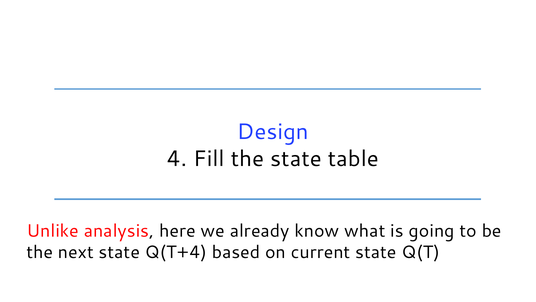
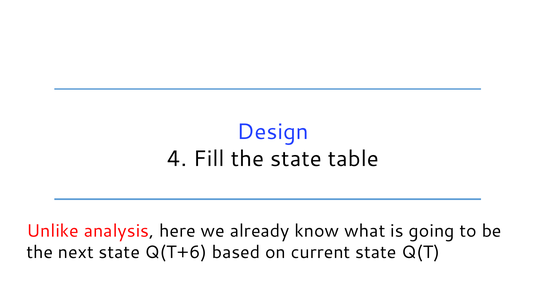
Q(T+4: Q(T+4 -> Q(T+6 (176, 252)
